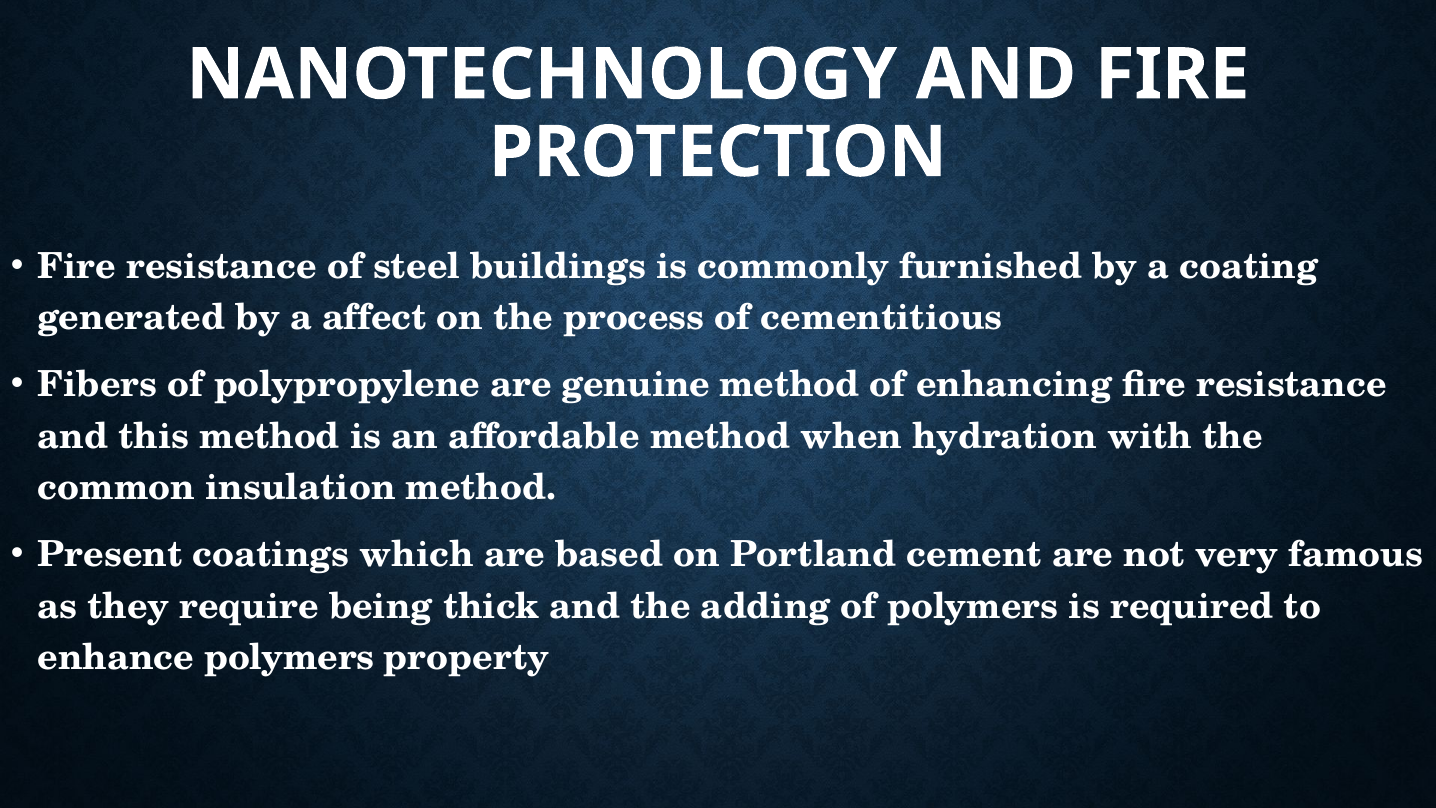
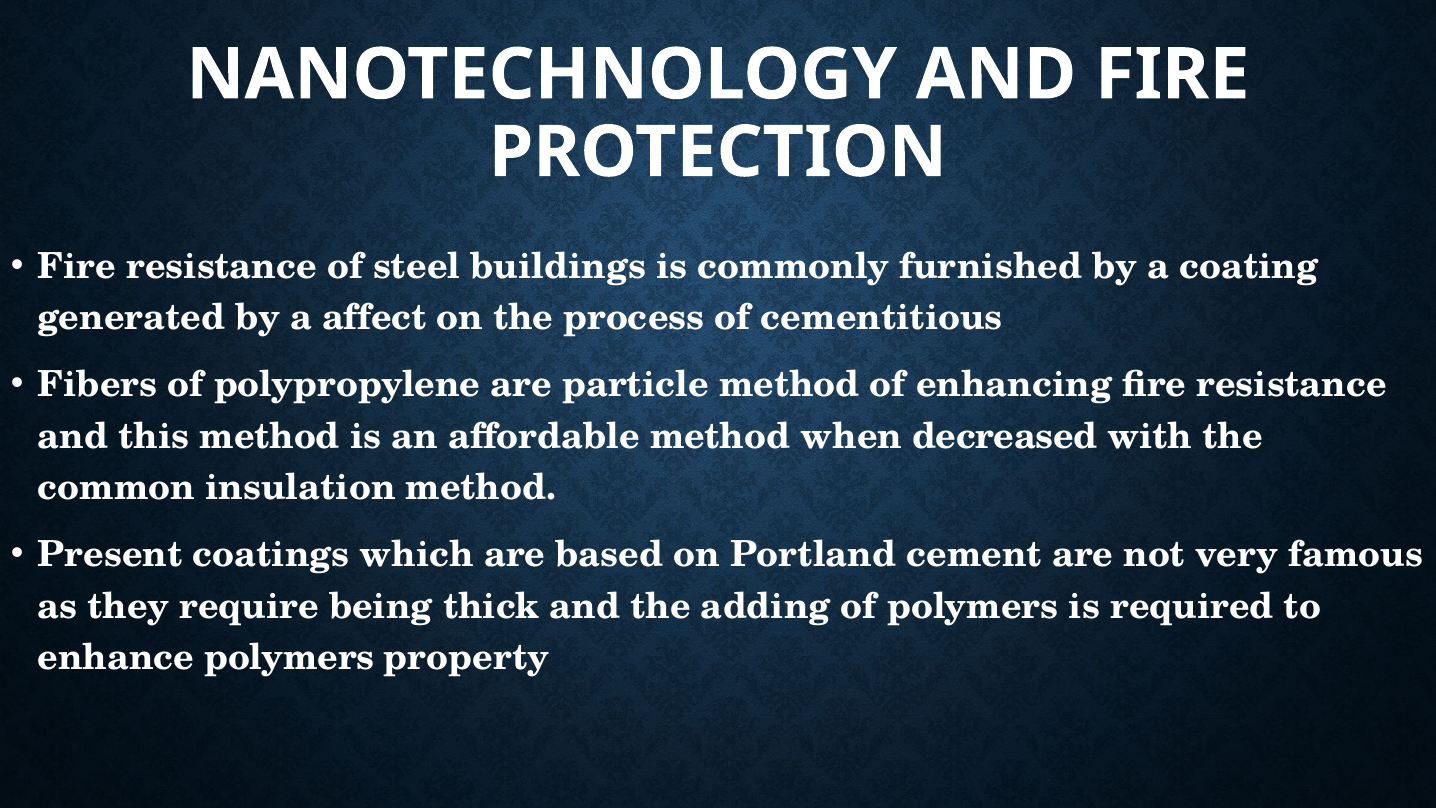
genuine: genuine -> particle (636, 384)
hydration: hydration -> decreased (1005, 436)
